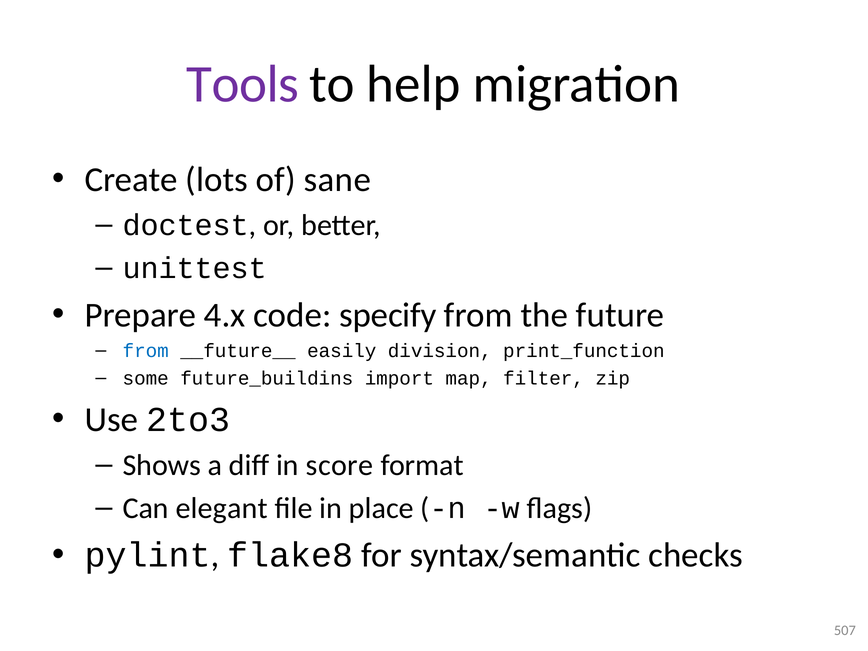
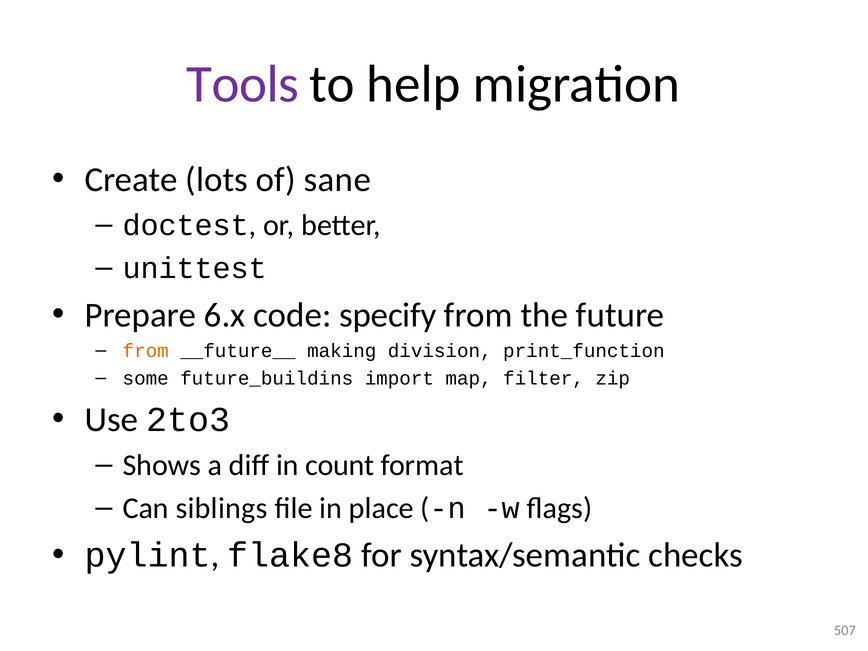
4.x: 4.x -> 6.x (225, 315)
from colour: blue -> orange (146, 351)
easily: easily -> making (342, 351)
score: score -> count (340, 465)
elegant: elegant -> siblings (222, 508)
